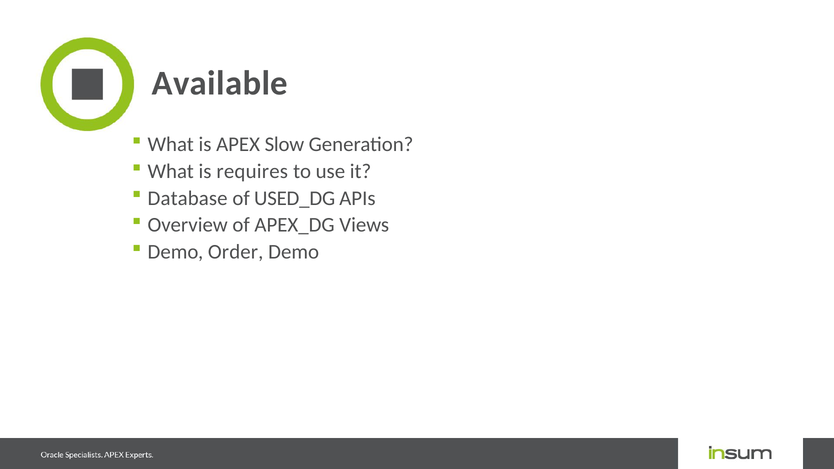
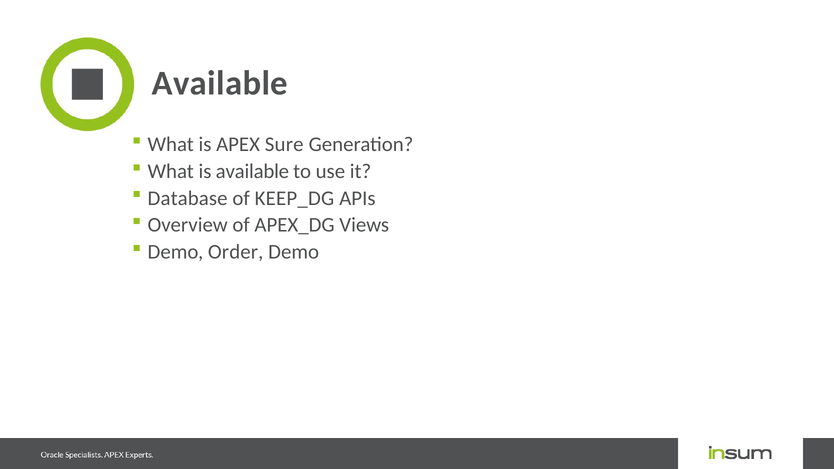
Slow: Slow -> Sure (284, 144)
is requires: requires -> available (252, 171)
USED_DG: USED_DG -> KEEP_DG (294, 198)
